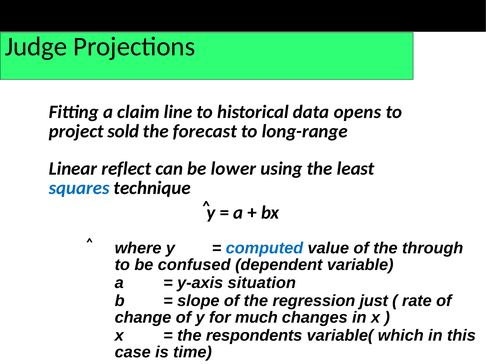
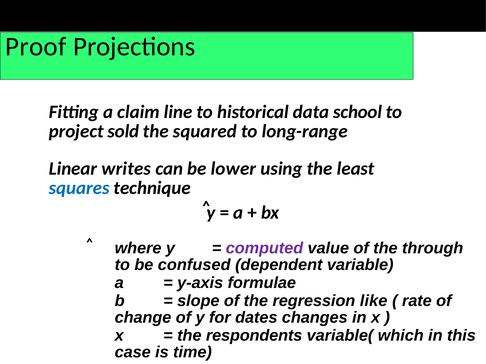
Judge: Judge -> Proof (36, 47)
opens: opens -> school (358, 112)
forecast: forecast -> squared (205, 132)
reflect: reflect -> writes (126, 169)
computed colour: blue -> purple (264, 249)
situation: situation -> formulae (262, 283)
just: just -> like (374, 301)
much: much -> dates (256, 318)
